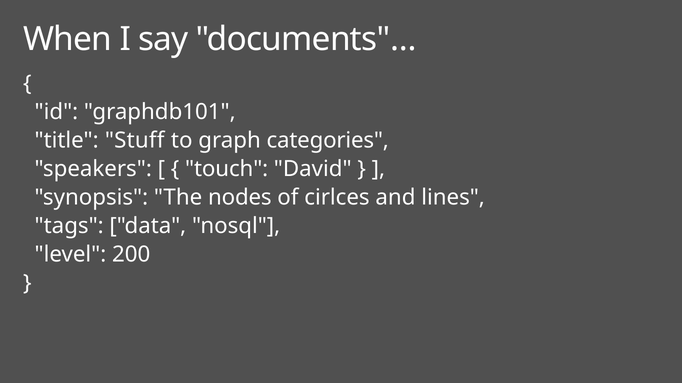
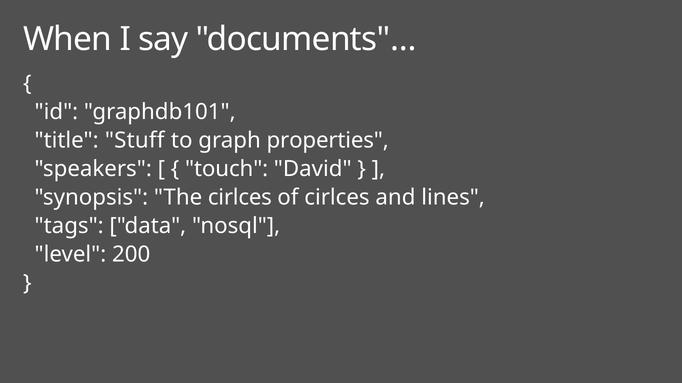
categories: categories -> properties (328, 141)
The nodes: nodes -> cirlces (240, 198)
